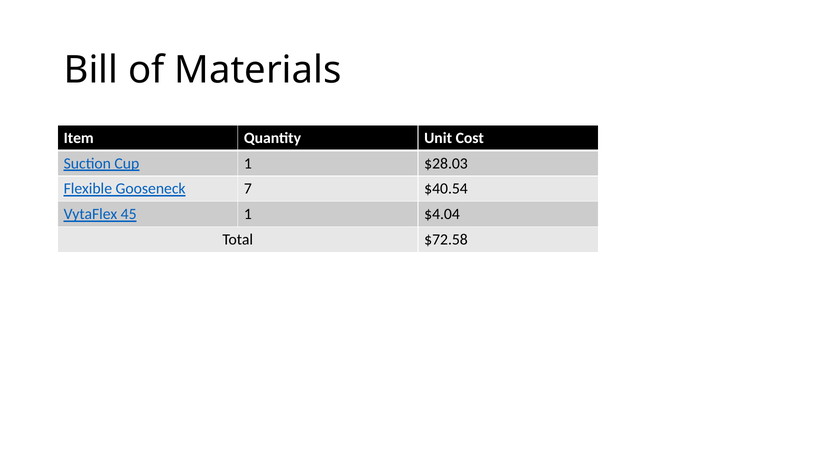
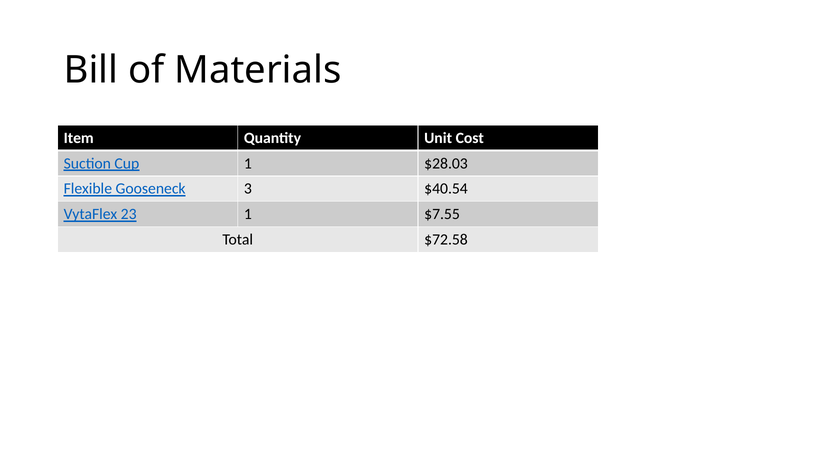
7: 7 -> 3 (248, 189)
45: 45 -> 23 (129, 214)
$4.04: $4.04 -> $7.55 (442, 214)
